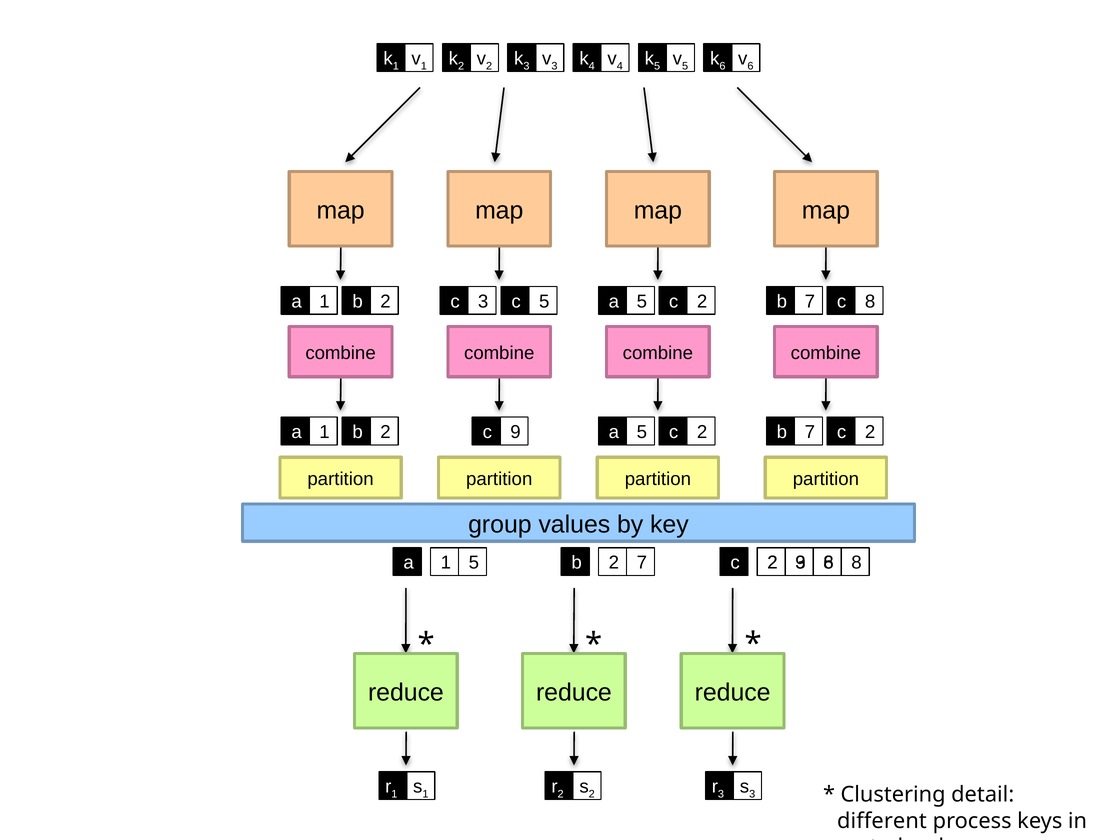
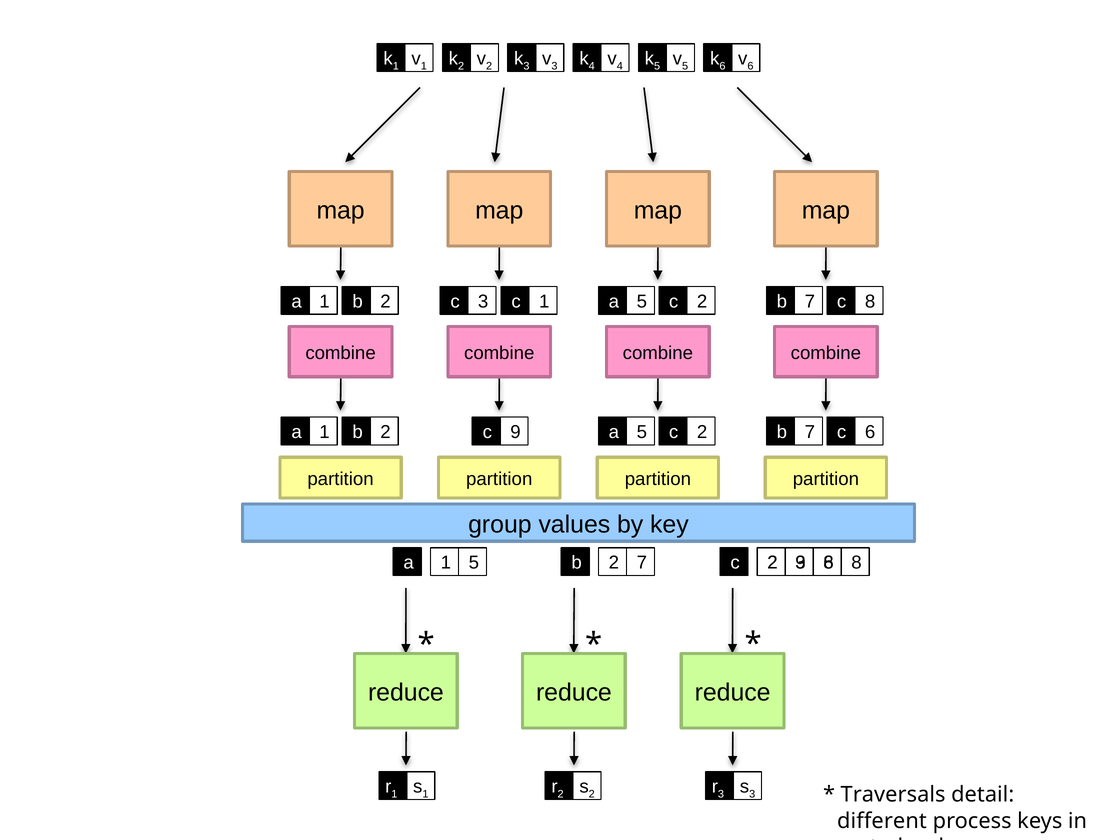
3 5: 5 -> 1 (544, 301)
7 2: 2 -> 6 (870, 432)
Clustering: Clustering -> Traversals (893, 795)
